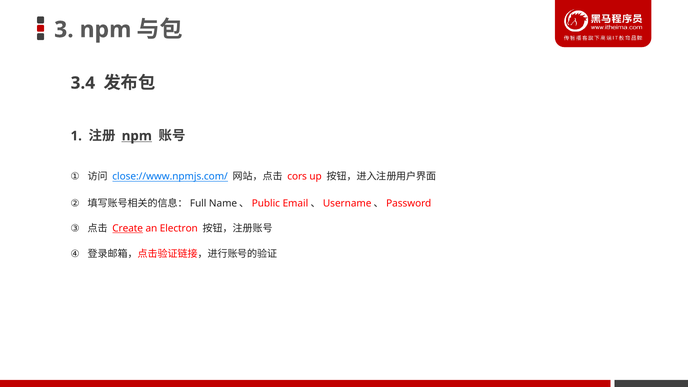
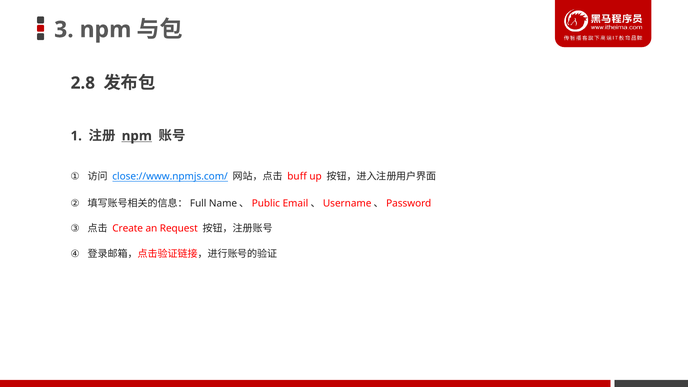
3.4: 3.4 -> 2.8 (83, 83)
cors: cors -> buff (297, 177)
Create underline: present -> none (128, 229)
Electron: Electron -> Request (179, 229)
